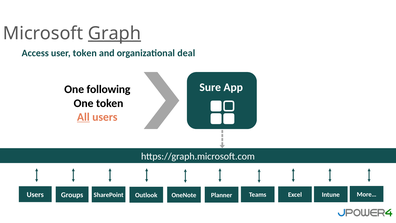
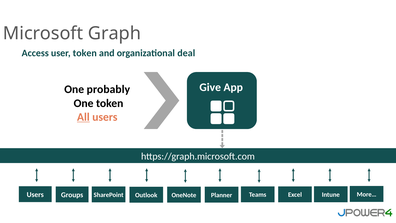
Graph underline: present -> none (114, 33)
Sure: Sure -> Give (210, 87)
following: following -> probably (108, 89)
